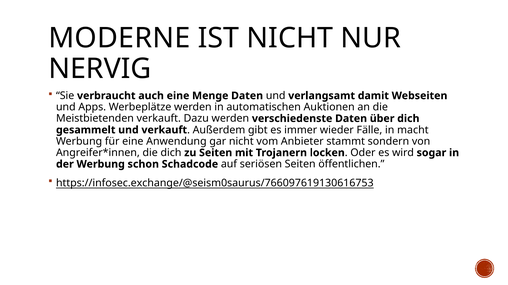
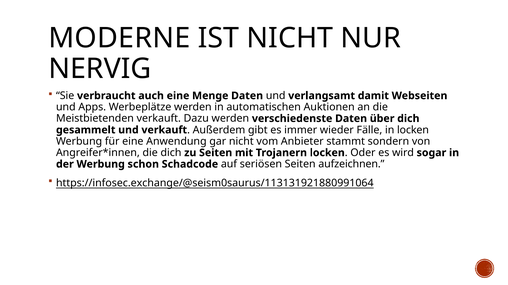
in macht: macht -> locken (413, 130)
öffentlichen: öffentlichen -> aufzeichnen (351, 165)
https://infosec.exchange/@seism0saurus/766097619130616753: https://infosec.exchange/@seism0saurus/766097619130616753 -> https://infosec.exchange/@seism0saurus/113131921880991064 (215, 184)
